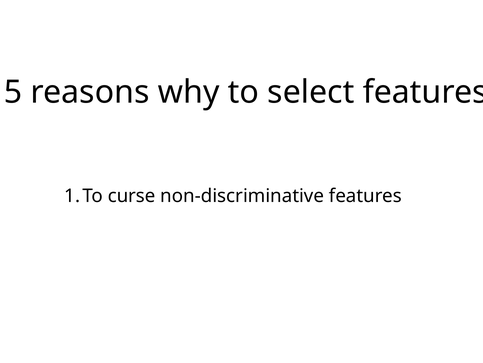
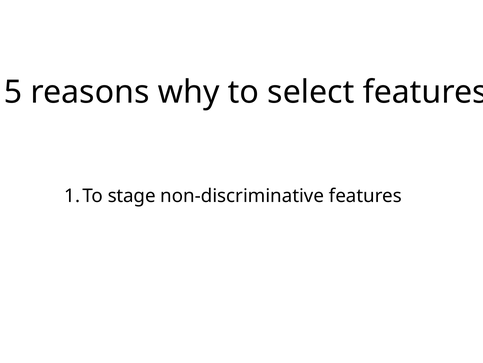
curse: curse -> stage (132, 196)
